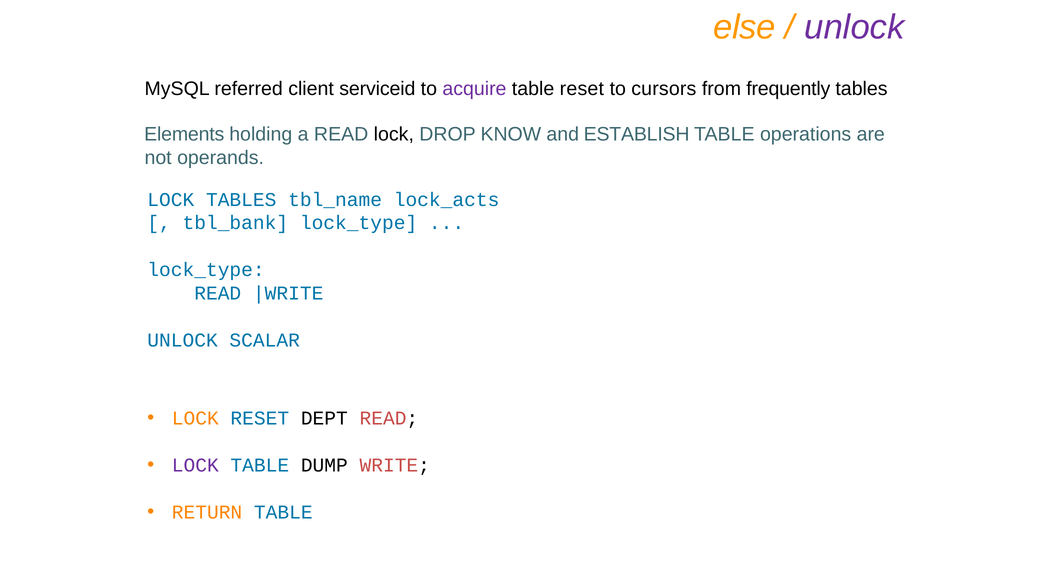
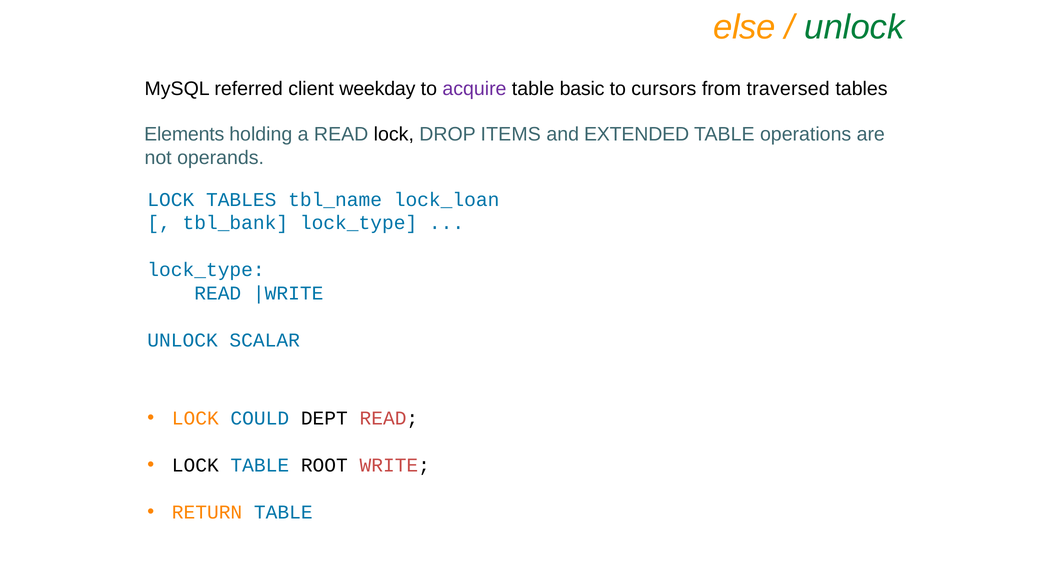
unlock colour: purple -> green (854, 27)
serviceid: serviceid -> weekday (377, 89)
table reset: reset -> basic (582, 89)
frequently: frequently -> traversed (788, 89)
KNOW: KNOW -> ITEMS (511, 134)
ESTABLISH: ESTABLISH -> EXTENDED (637, 134)
lock_acts: lock_acts -> lock_loan (447, 199)
LOCK RESET: RESET -> COULD (260, 418)
LOCK colour: purple -> black (195, 465)
DUMP: DUMP -> ROOT (324, 465)
